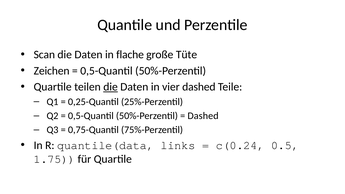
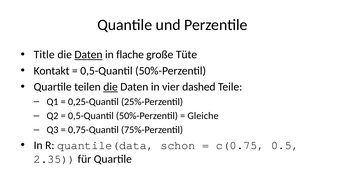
Scan: Scan -> Title (44, 55)
Daten underline: none -> present (88, 55)
Zeichen: Zeichen -> Kontakt (52, 71)
Dashed: Dashed -> Gleiche (203, 116)
links: links -> schon (178, 145)
c(0.24: c(0.24 -> c(0.75 (240, 145)
1.75: 1.75 -> 2.35 (54, 159)
